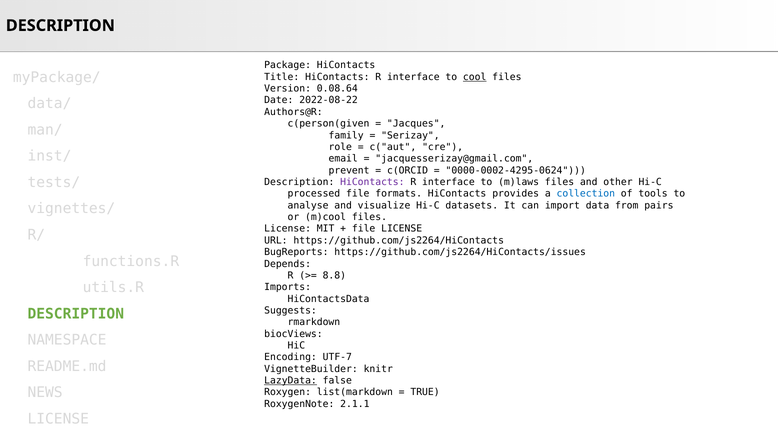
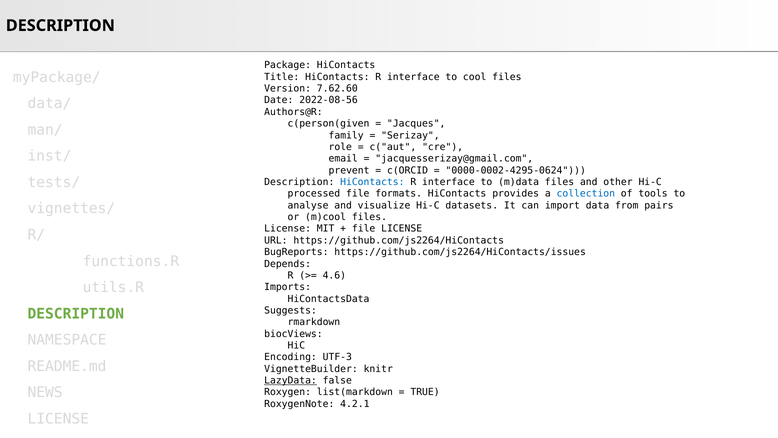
cool underline: present -> none (475, 77)
0.08.64: 0.08.64 -> 7.62.60 (337, 89)
2022-08-22: 2022-08-22 -> 2022-08-56 (329, 100)
HiContacts colour: purple -> blue (372, 182)
m)laws: m)laws -> m)data (519, 182)
8.8: 8.8 -> 4.6 (334, 275)
UTF-7: UTF-7 -> UTF-3 (337, 357)
2.1.1: 2.1.1 -> 4.2.1 (355, 404)
